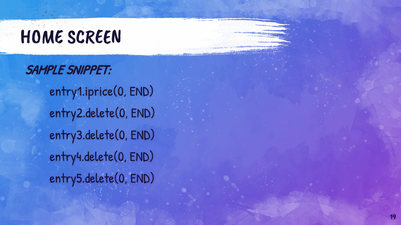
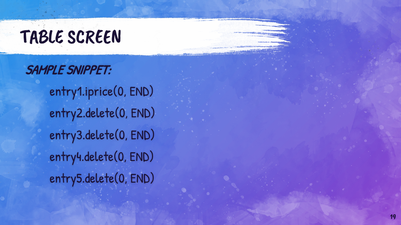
HOME: HOME -> TABLE (42, 37)
